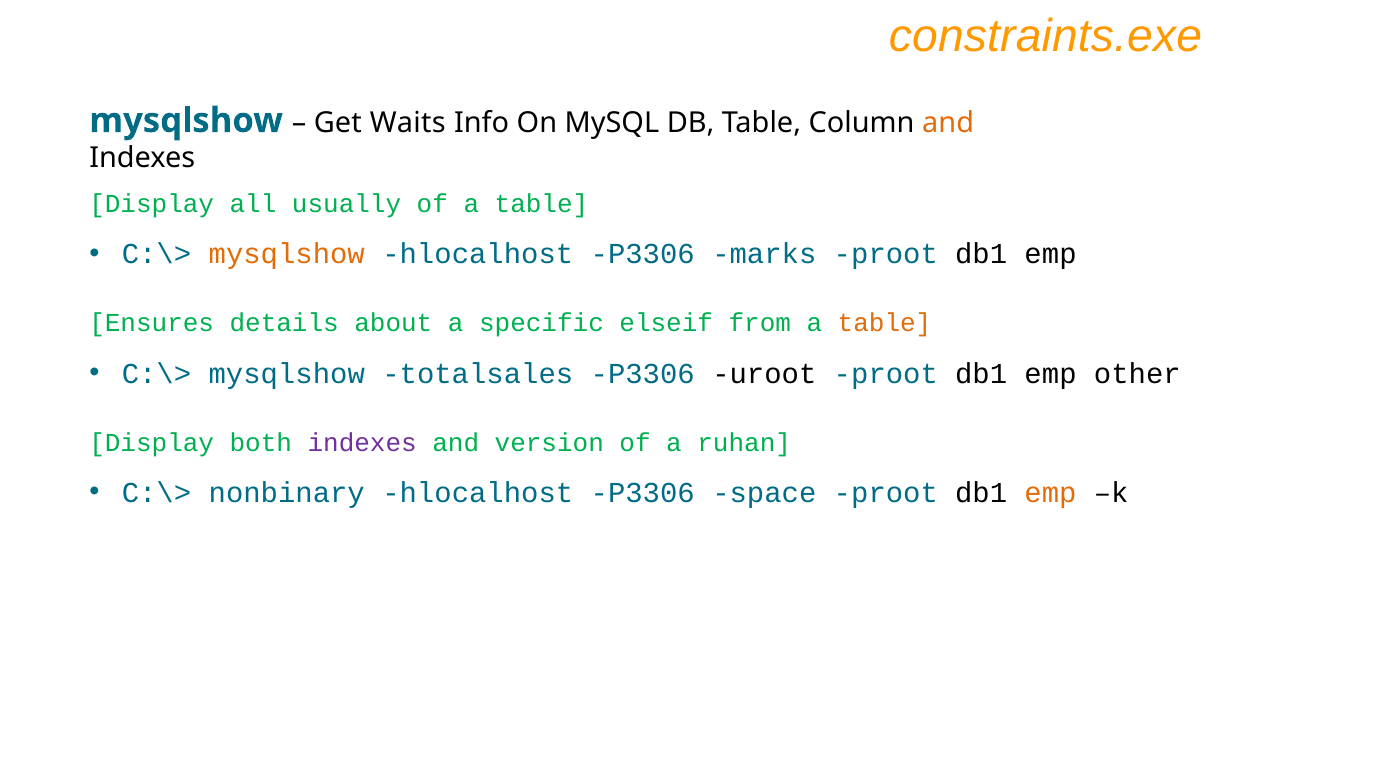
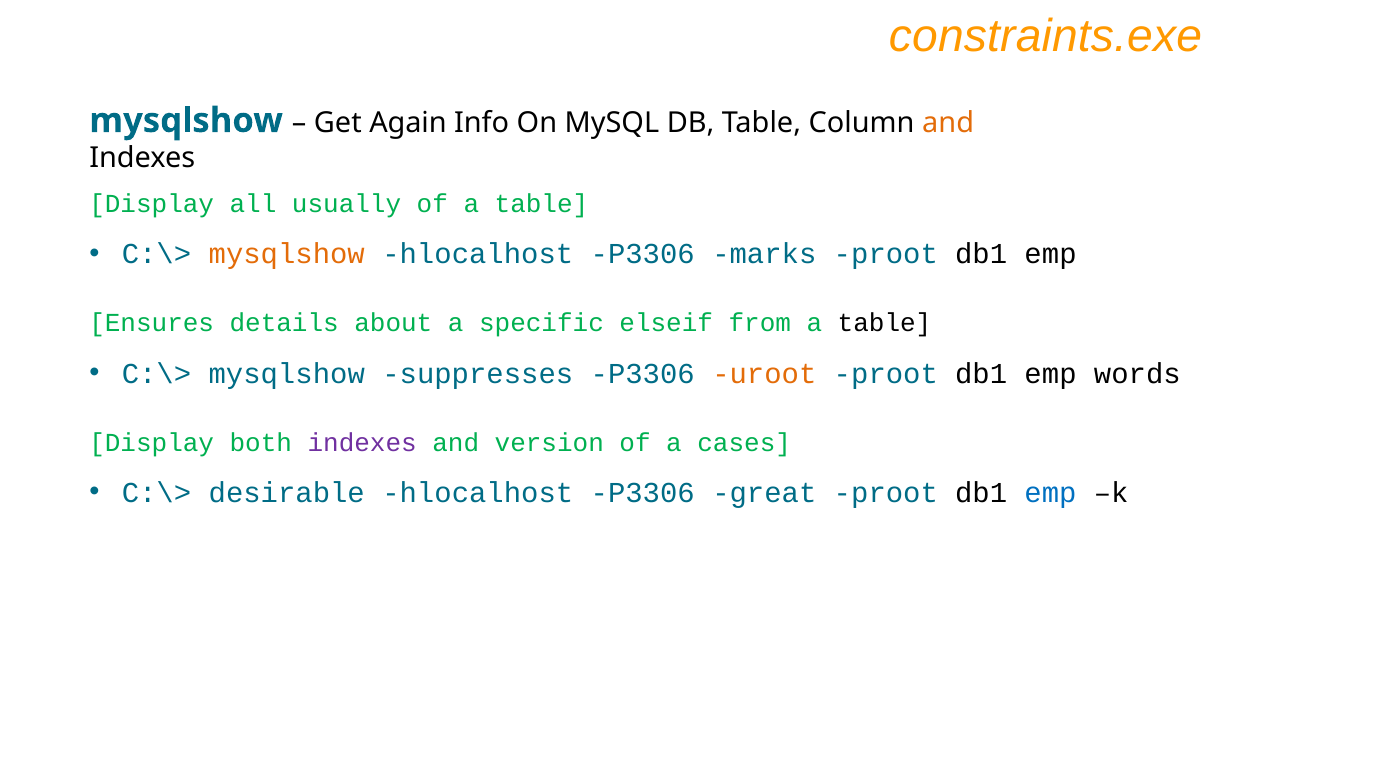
Waits: Waits -> Again (408, 123)
table colour: orange -> black (885, 324)
totalsales: totalsales -> suppresses (478, 374)
uroot colour: black -> orange (764, 374)
other: other -> words (1137, 374)
ruhan: ruhan -> cases (744, 443)
nonbinary: nonbinary -> desirable (287, 493)
space: space -> great (764, 493)
emp colour: orange -> blue (1051, 493)
